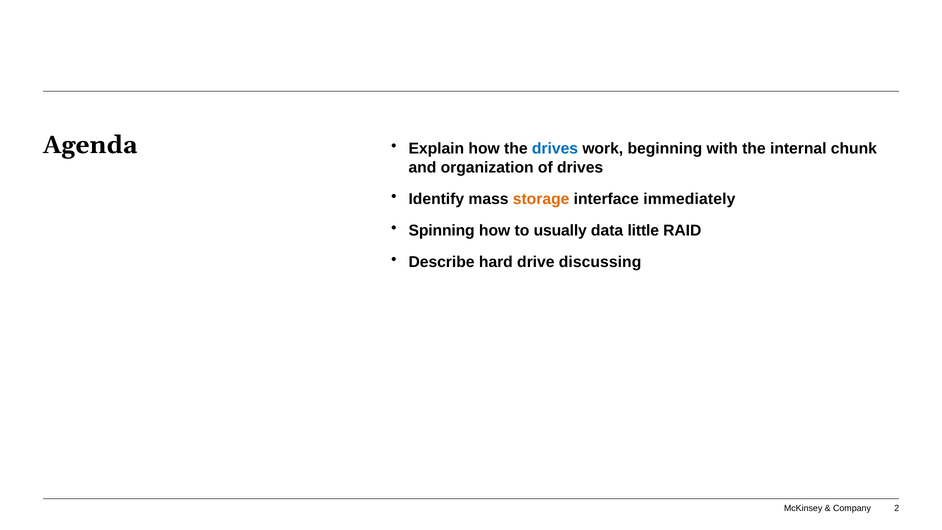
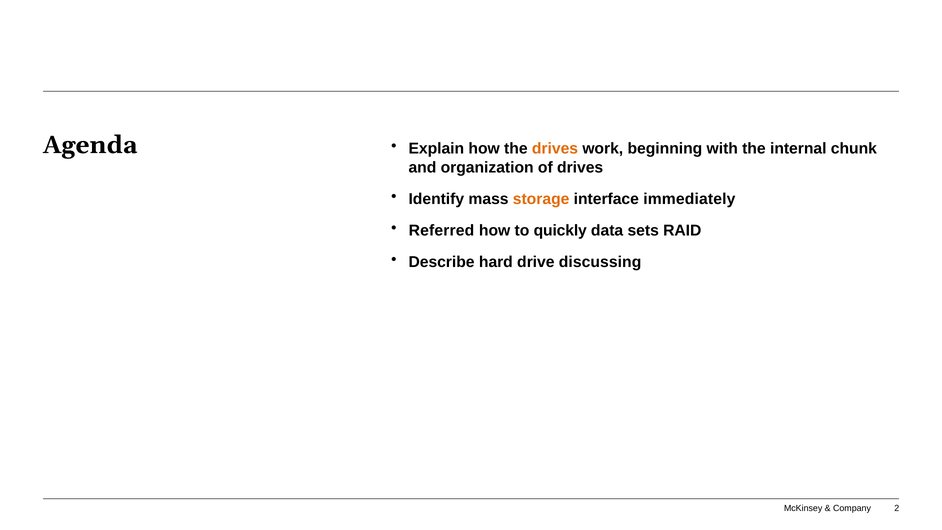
drives colour: blue -> orange (555, 149)
Spinning: Spinning -> Referred (441, 230)
usually: usually -> quickly (560, 230)
little: little -> sets (643, 230)
